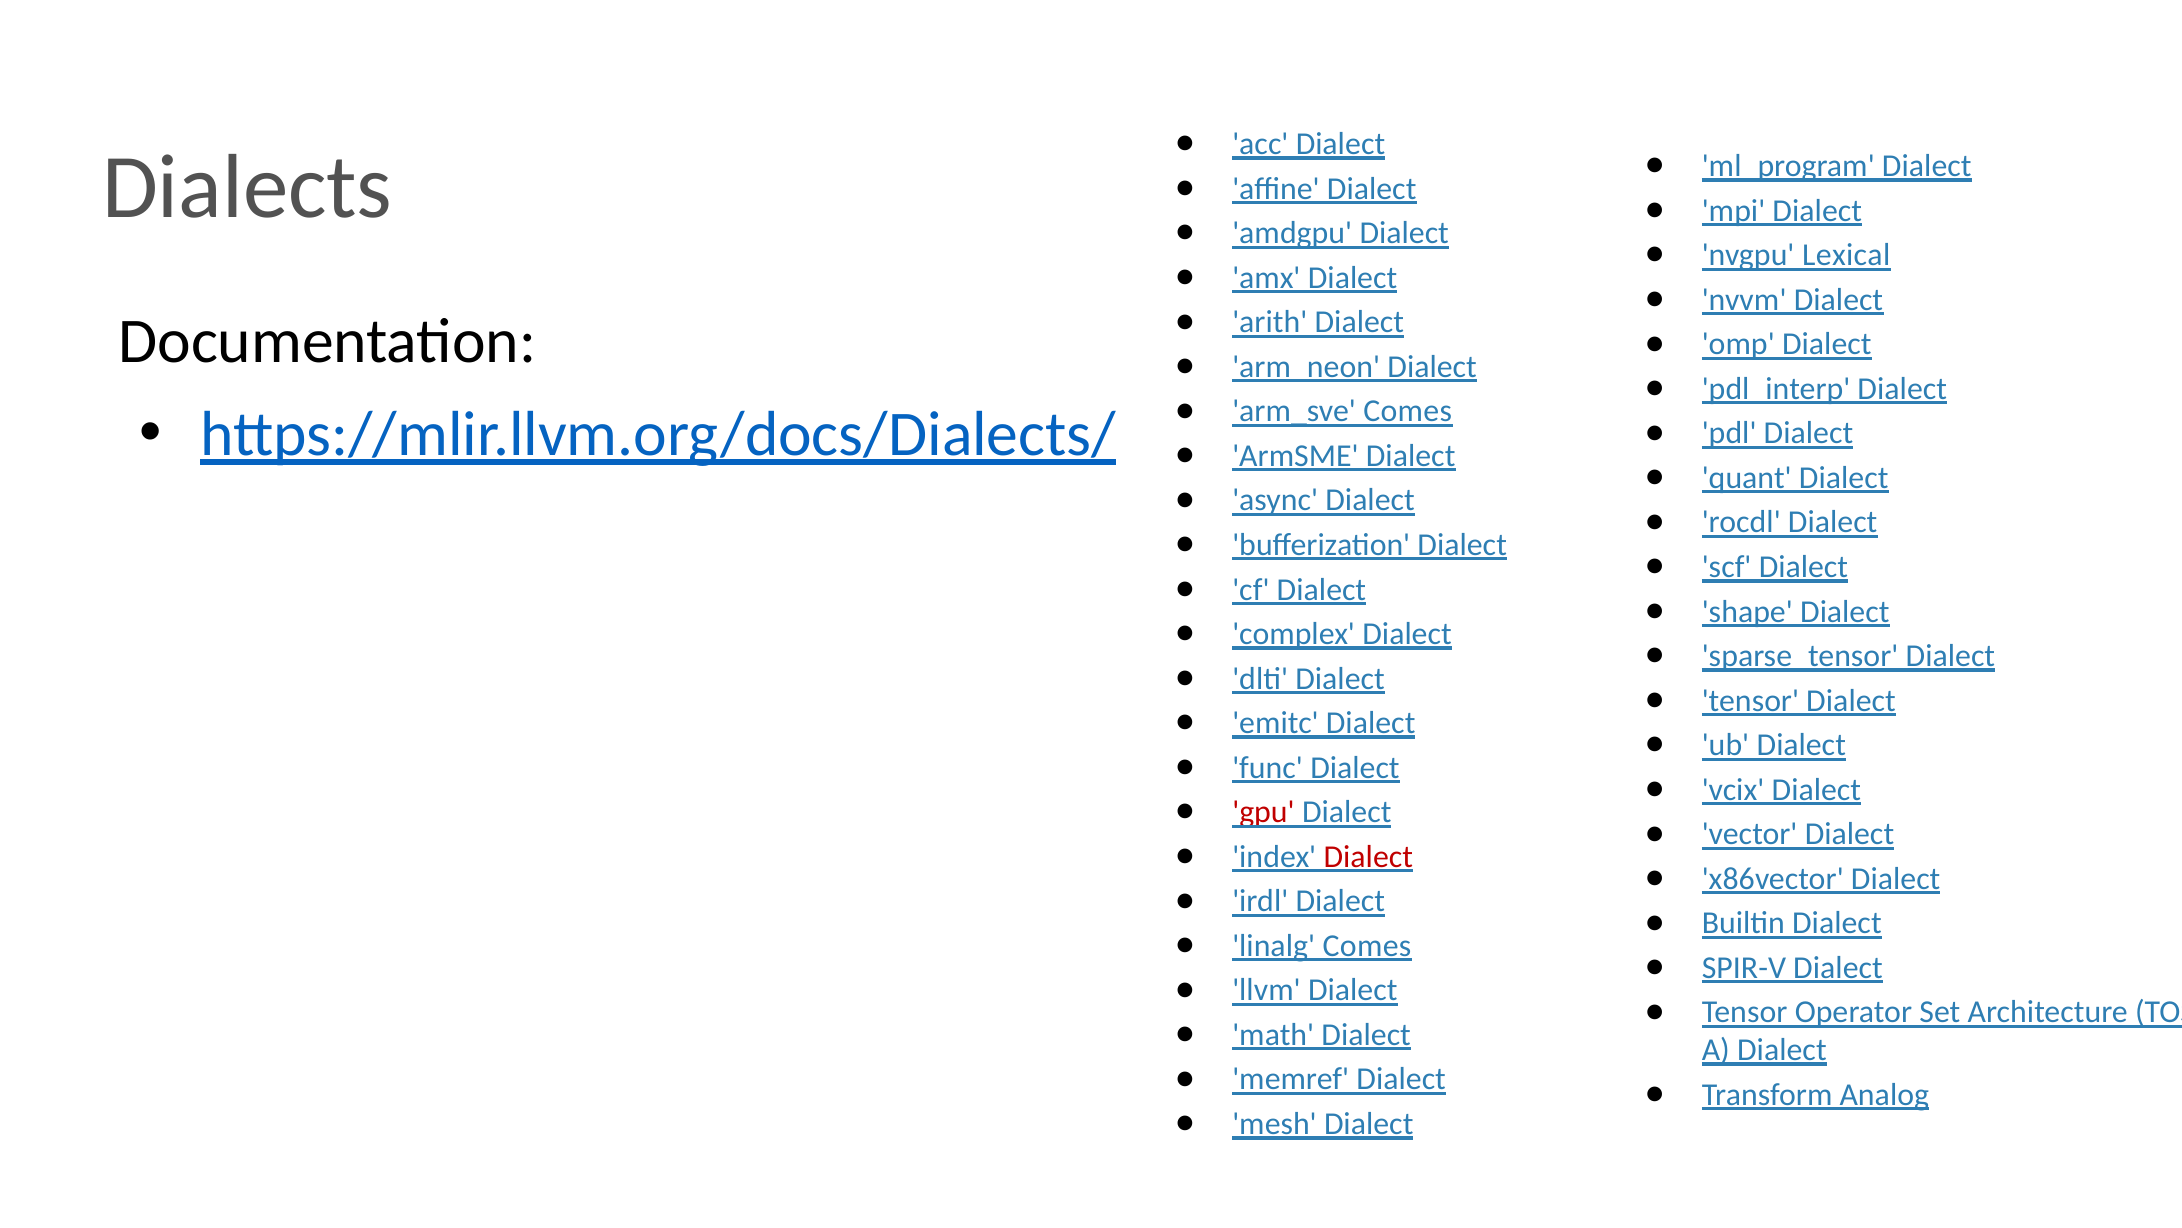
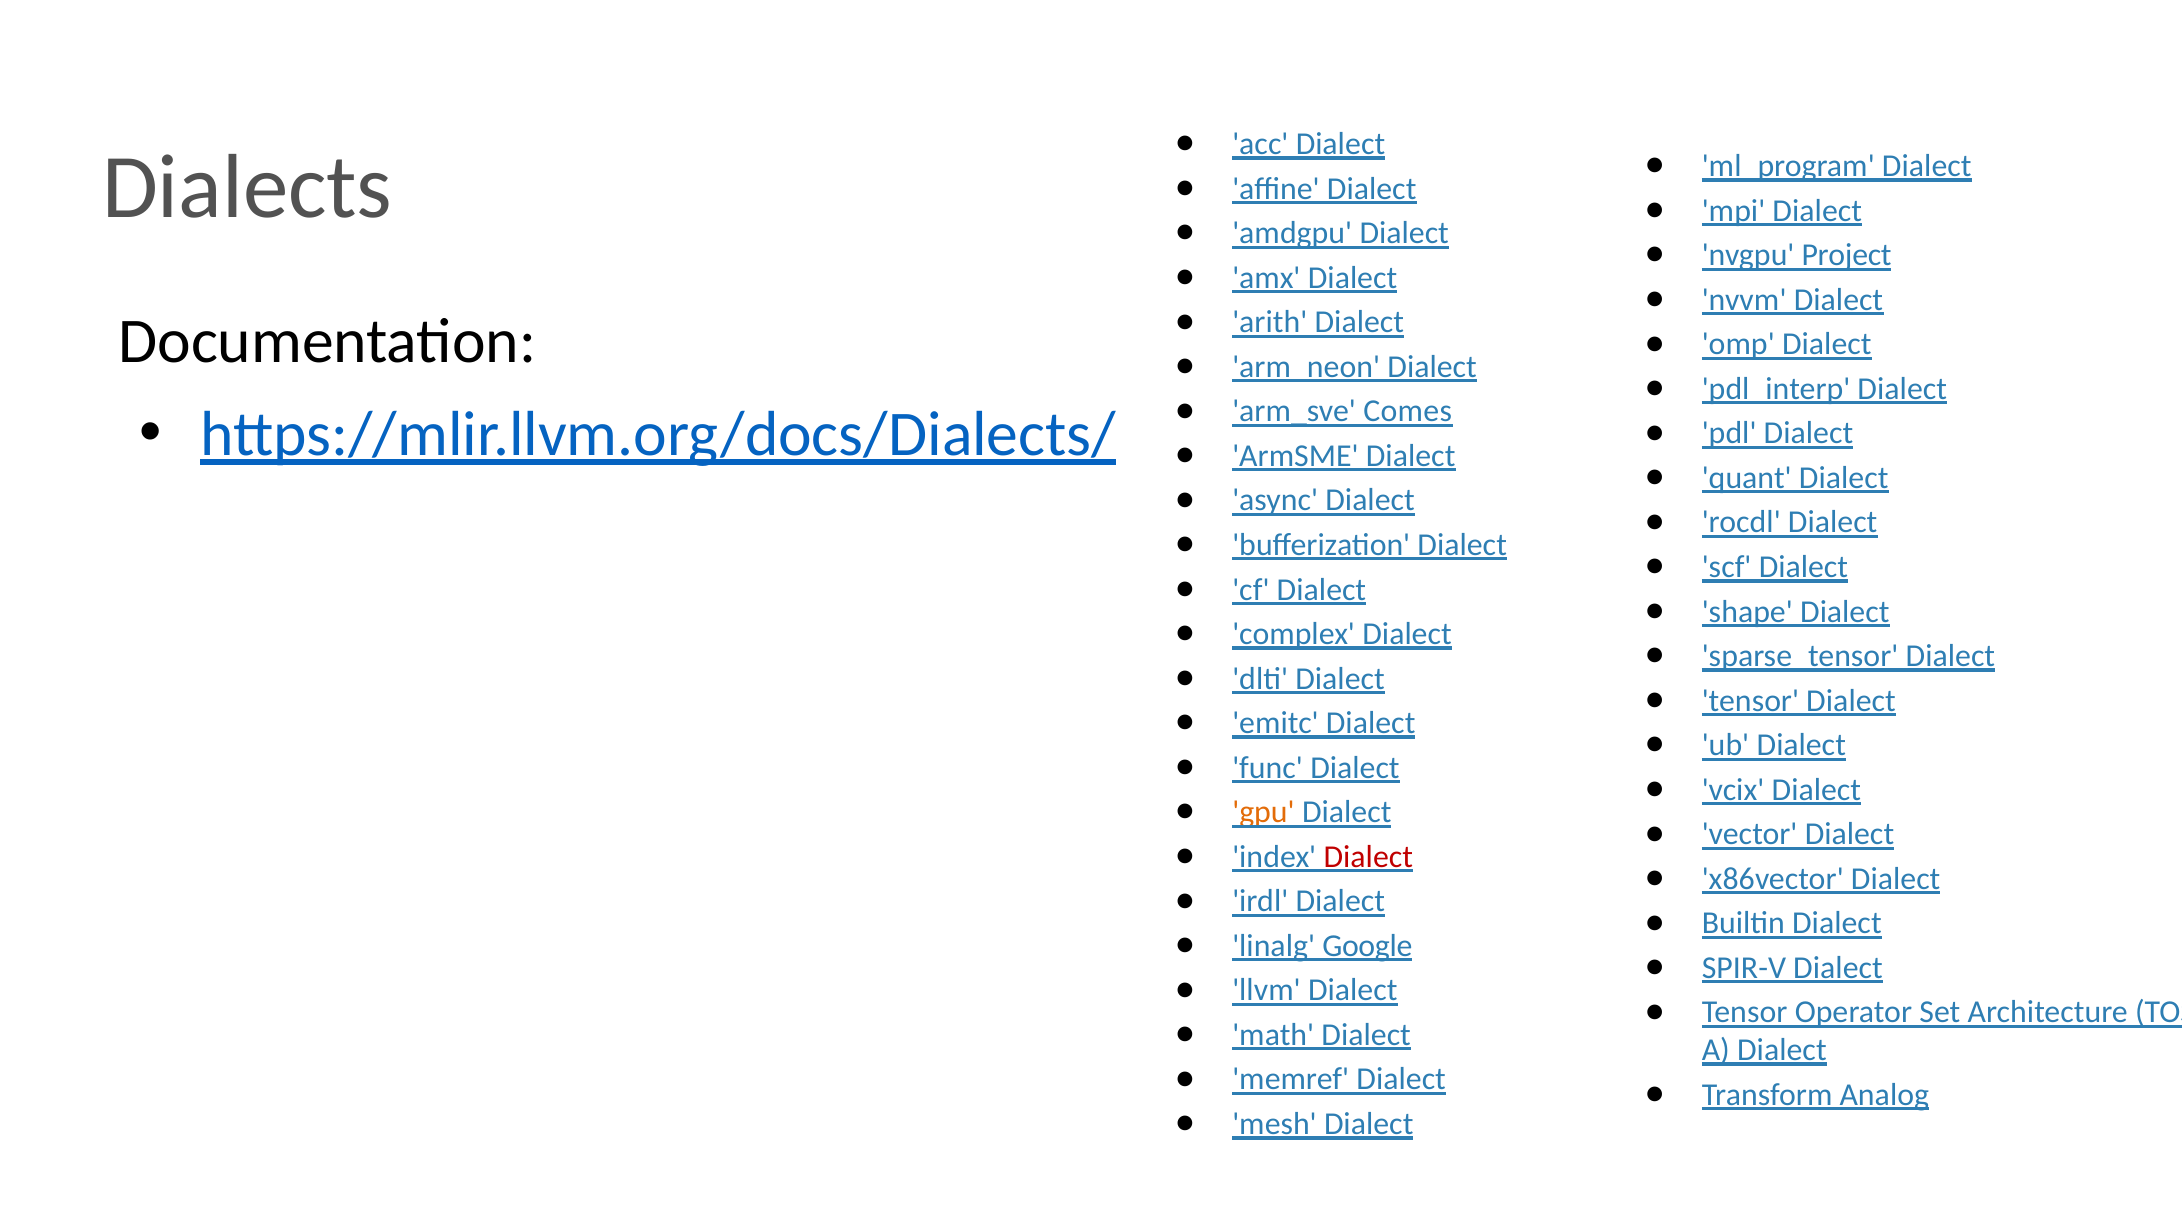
Lexical: Lexical -> Project (1847, 255)
gpu colour: red -> orange (1263, 812)
linalg Comes: Comes -> Google (1367, 945)
